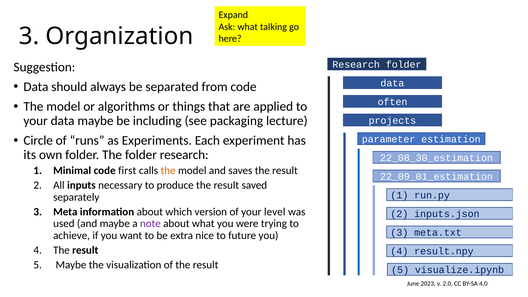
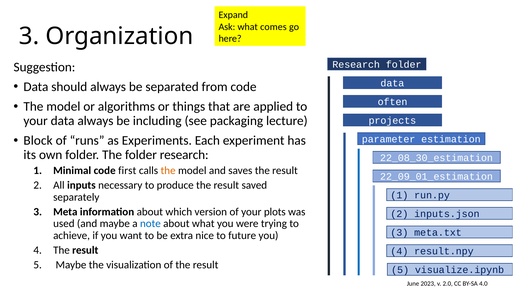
talking: talking -> comes (273, 27)
data maybe: maybe -> always (95, 121)
Circle: Circle -> Block (38, 141)
level: level -> plots (275, 212)
note colour: purple -> blue (150, 224)
